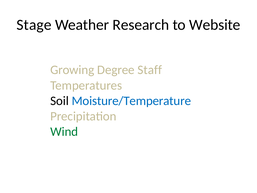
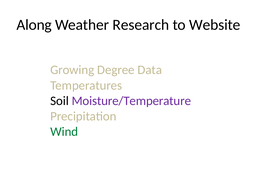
Stage: Stage -> Along (34, 25)
Staff: Staff -> Data (150, 70)
Moisture/Temperature colour: blue -> purple (131, 101)
